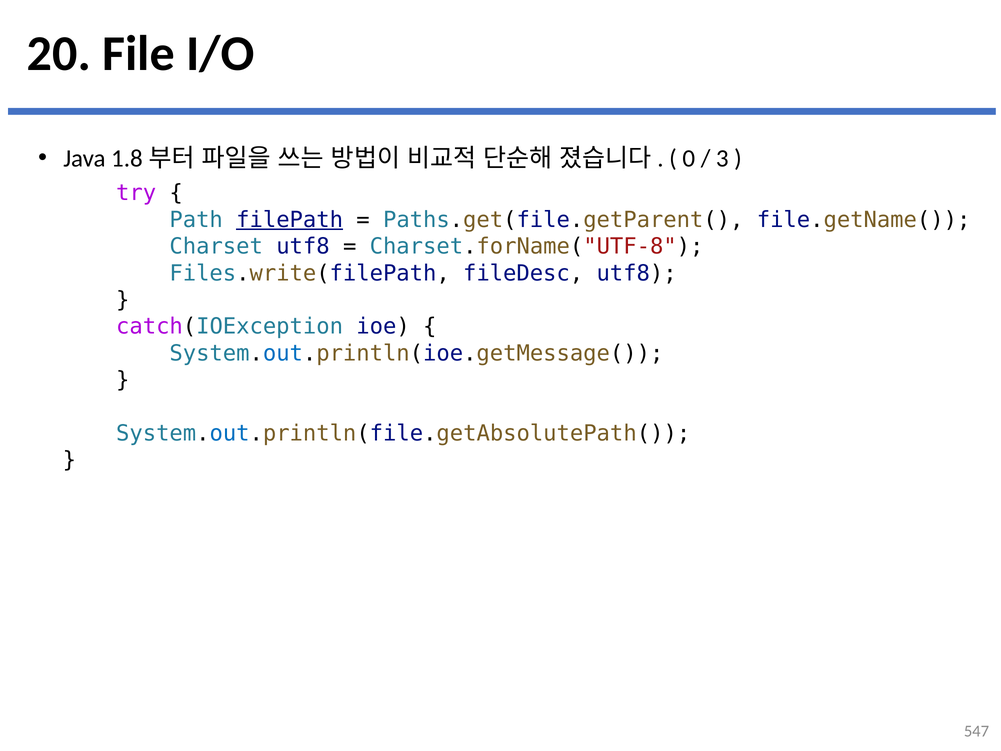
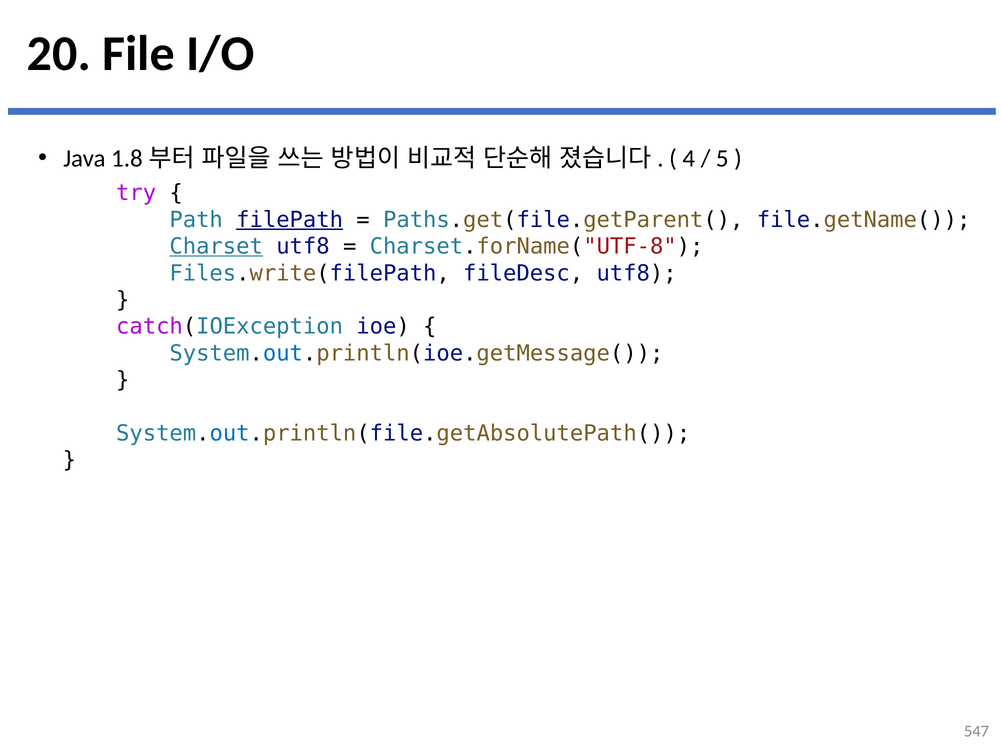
0: 0 -> 4 (689, 158)
3: 3 -> 5 (722, 158)
Charset underline: none -> present (216, 246)
